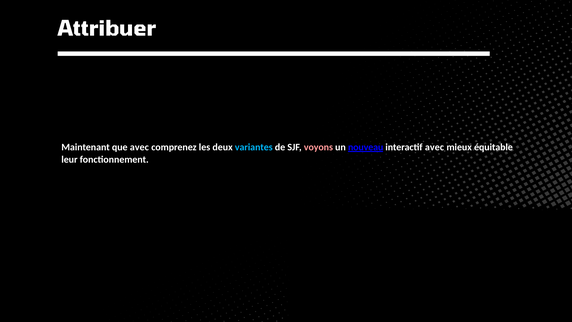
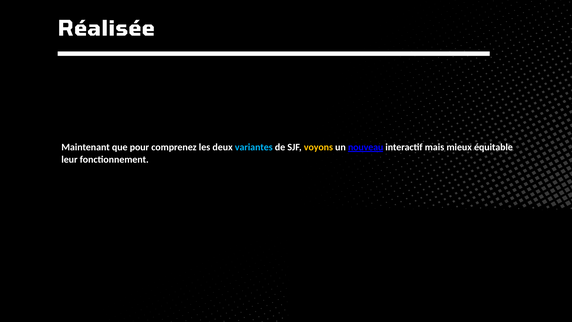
Attribuer: Attribuer -> Réalisée (107, 29)
que avec: avec -> pour (139, 147)
voyons colour: pink -> yellow (318, 147)
interactif avec: avec -> mais (435, 147)
